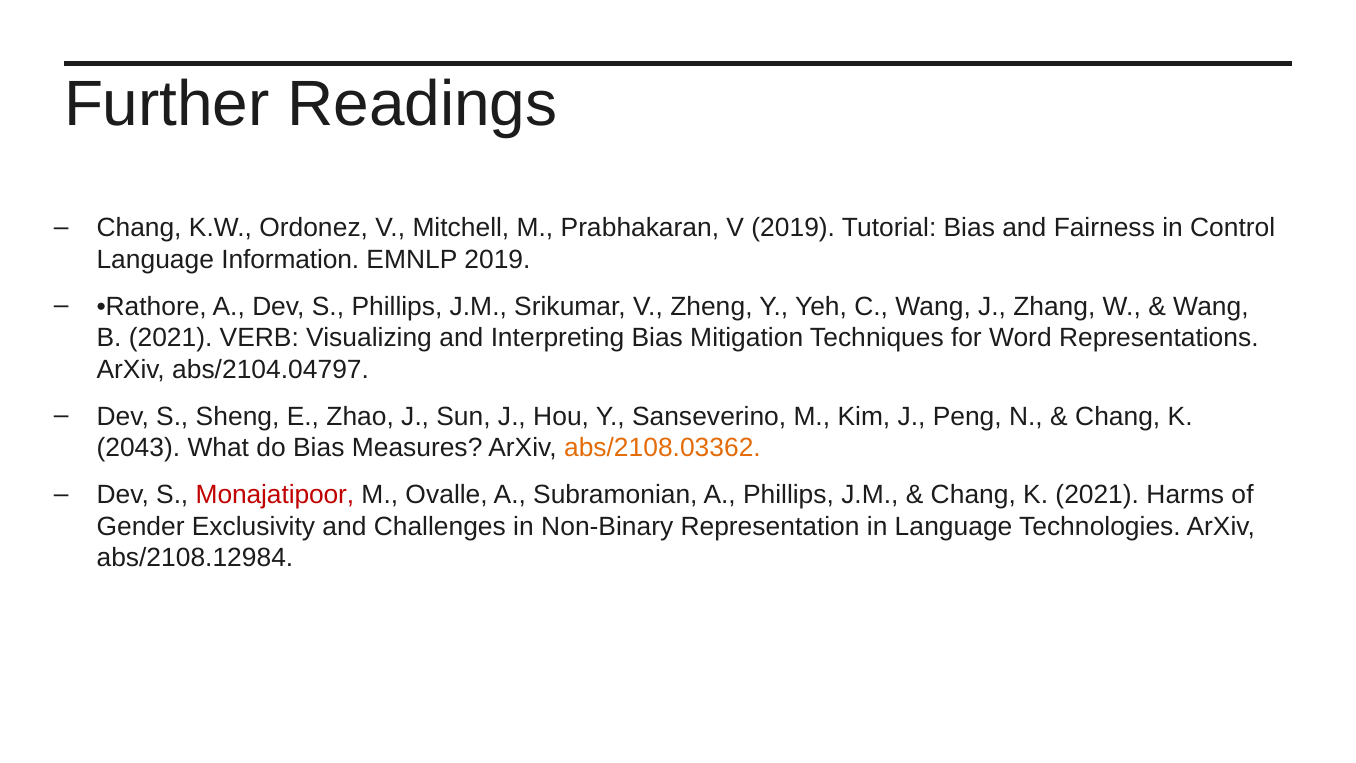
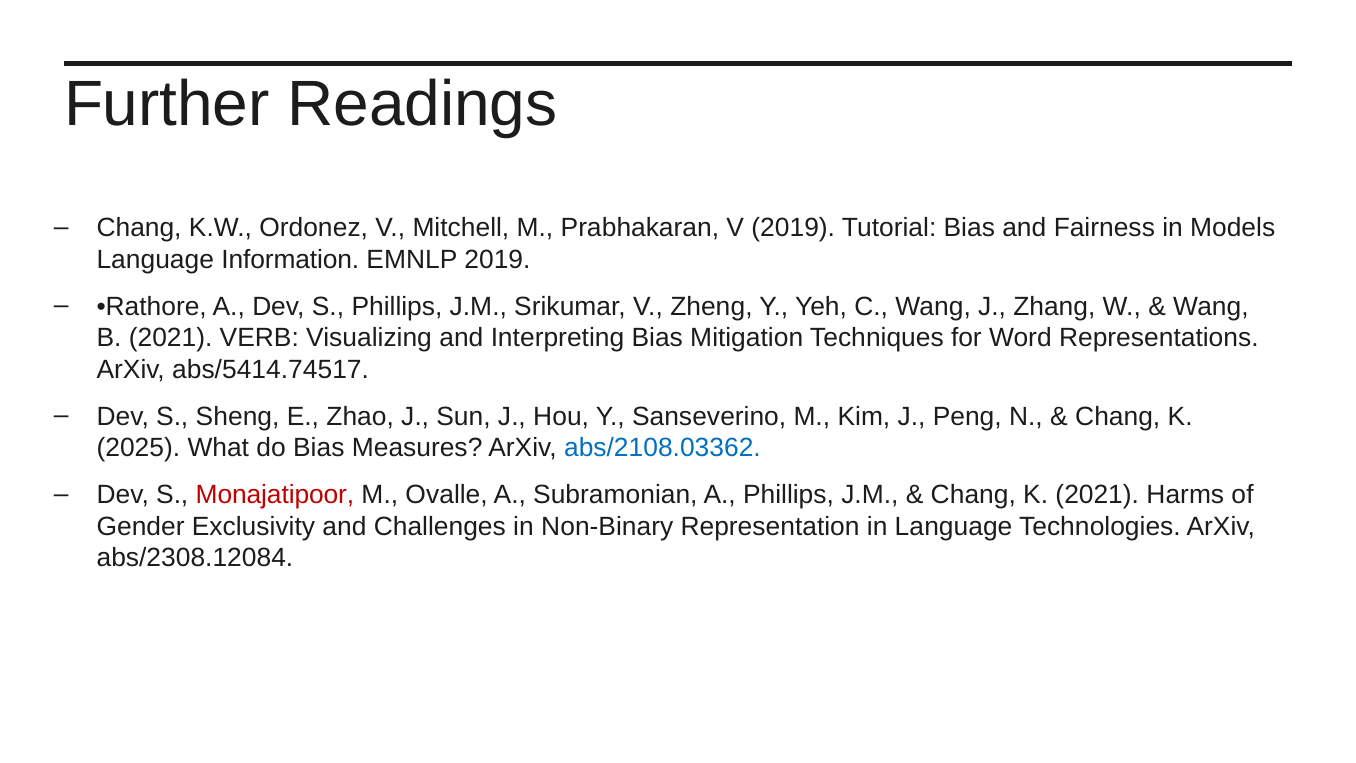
Control: Control -> Models (1233, 228)
abs/2104.04797: abs/2104.04797 -> abs/5414.74517 (271, 370)
2043: 2043 -> 2025 (138, 448)
abs/2108.03362 colour: orange -> blue (662, 448)
abs/2108.12984: abs/2108.12984 -> abs/2308.12084 (195, 558)
